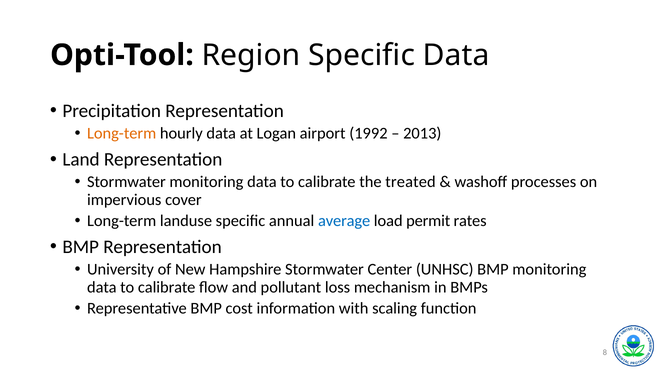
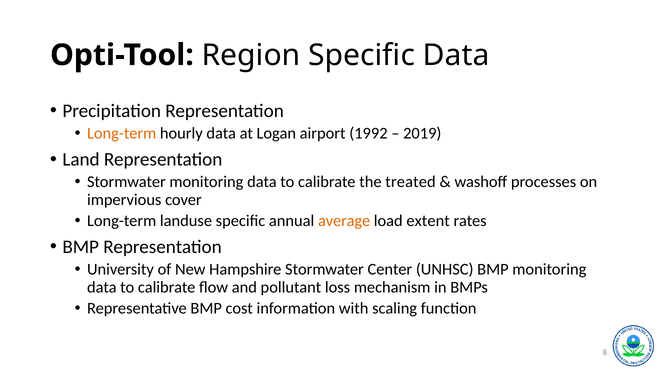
2013: 2013 -> 2019 (422, 134)
average colour: blue -> orange (344, 221)
permit: permit -> extent (428, 221)
